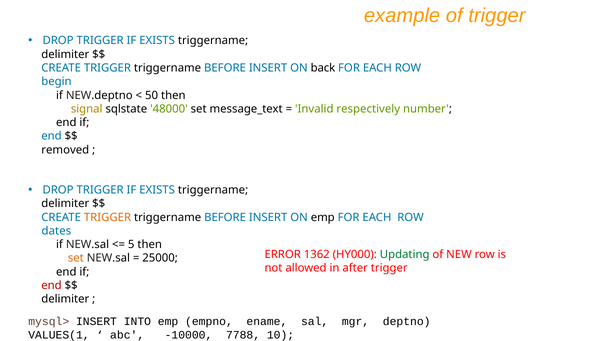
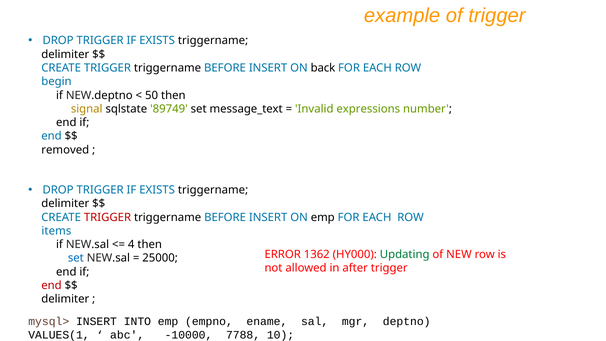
48000: 48000 -> 89749 (169, 109)
respectively: respectively -> expressions (368, 109)
TRIGGER colour: orange -> red (107, 217)
dates: dates -> items (56, 231)
5: 5 -> 4 (131, 244)
set colour: orange -> blue (76, 258)
